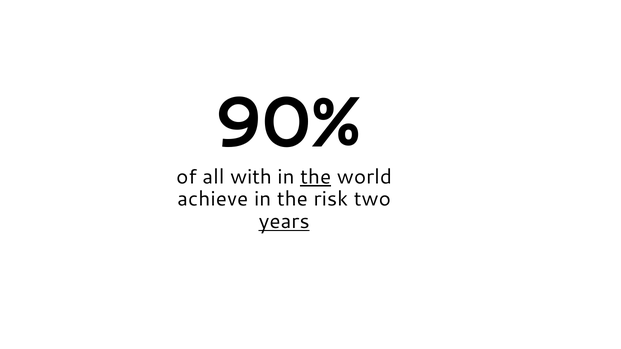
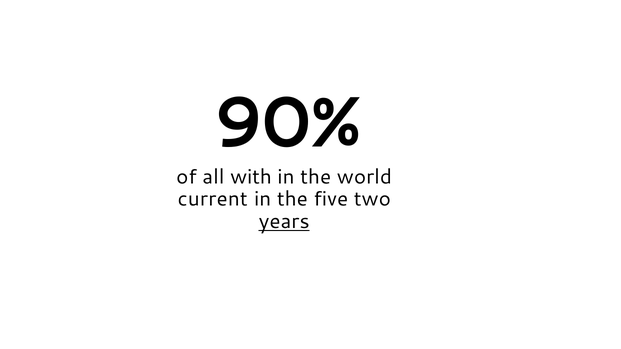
the underline: present -> none (316, 177)
achieve: achieve -> current (213, 199)
risk: risk -> five (331, 199)
